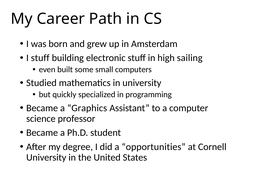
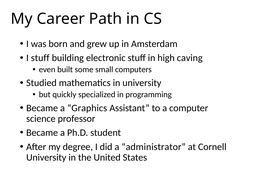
sailing: sailing -> caving (190, 58)
opportunities: opportunities -> administrator (154, 147)
